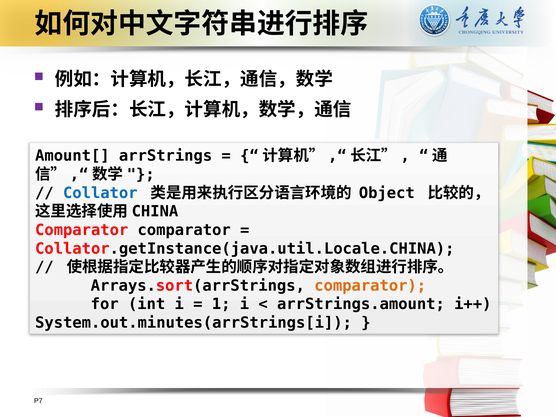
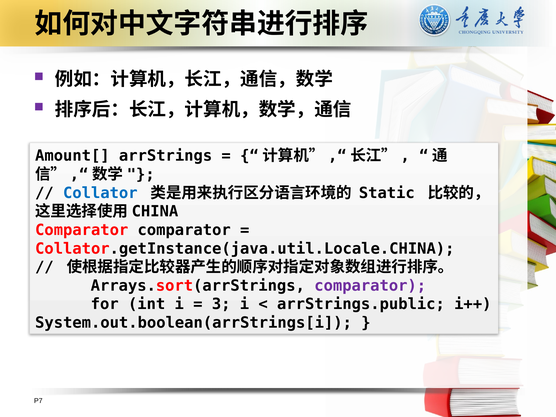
Object: Object -> Static (387, 193)
comparator colour: orange -> purple (370, 286)
1: 1 -> 3 (221, 304)
arrStrings.amount: arrStrings.amount -> arrStrings.public (361, 304)
System.out.minutes(arrStrings[i: System.out.minutes(arrStrings[i -> System.out.boolean(arrStrings[i (194, 323)
